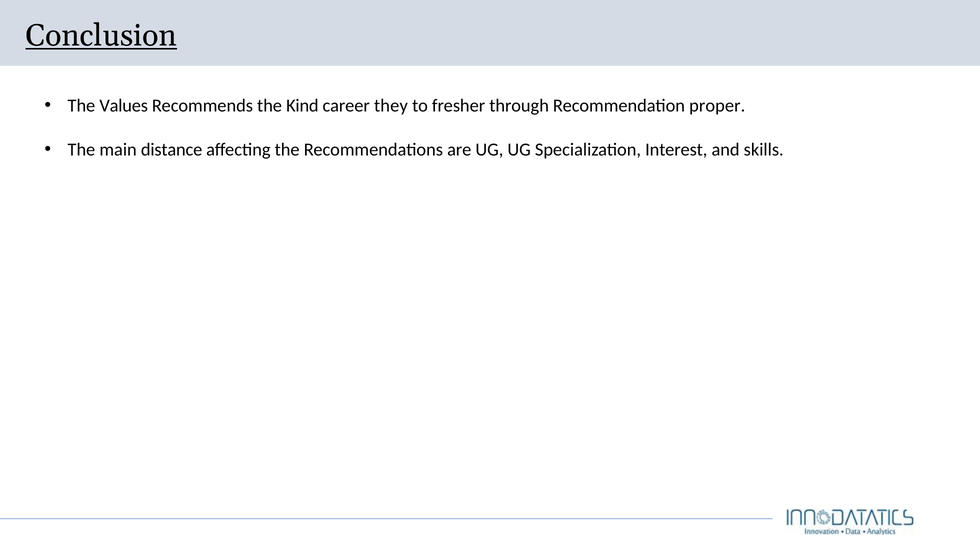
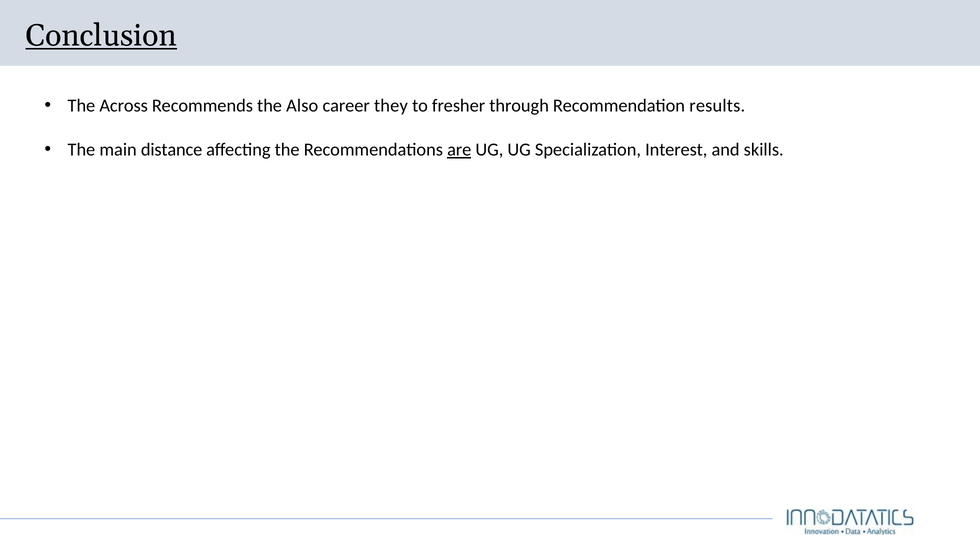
Values: Values -> Across (124, 106)
Kind: Kind -> Also (302, 106)
proper: proper -> results (717, 106)
are underline: none -> present (459, 150)
